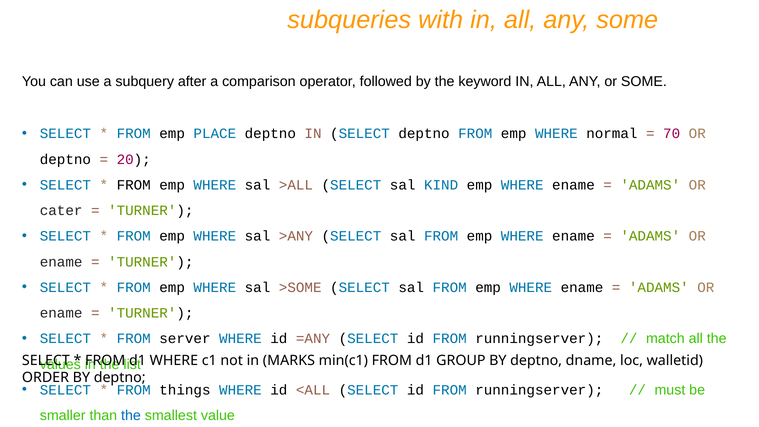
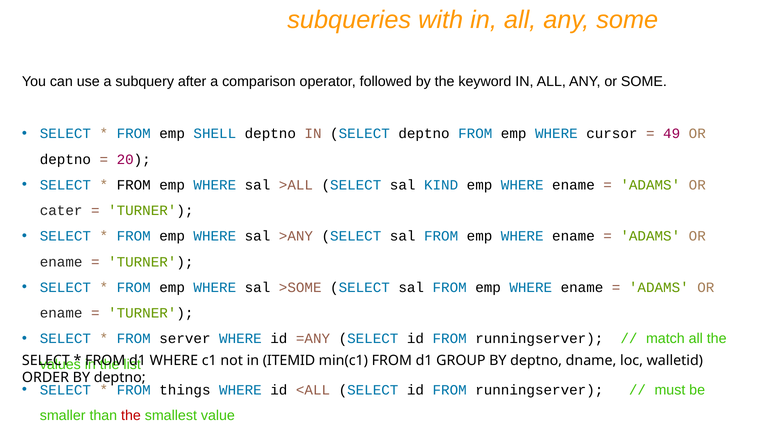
PLACE: PLACE -> SHELL (215, 134)
normal: normal -> cursor (612, 134)
70: 70 -> 49 (672, 134)
MARKS: MARKS -> ITEMID (289, 360)
the colour: blue -> red (131, 416)
